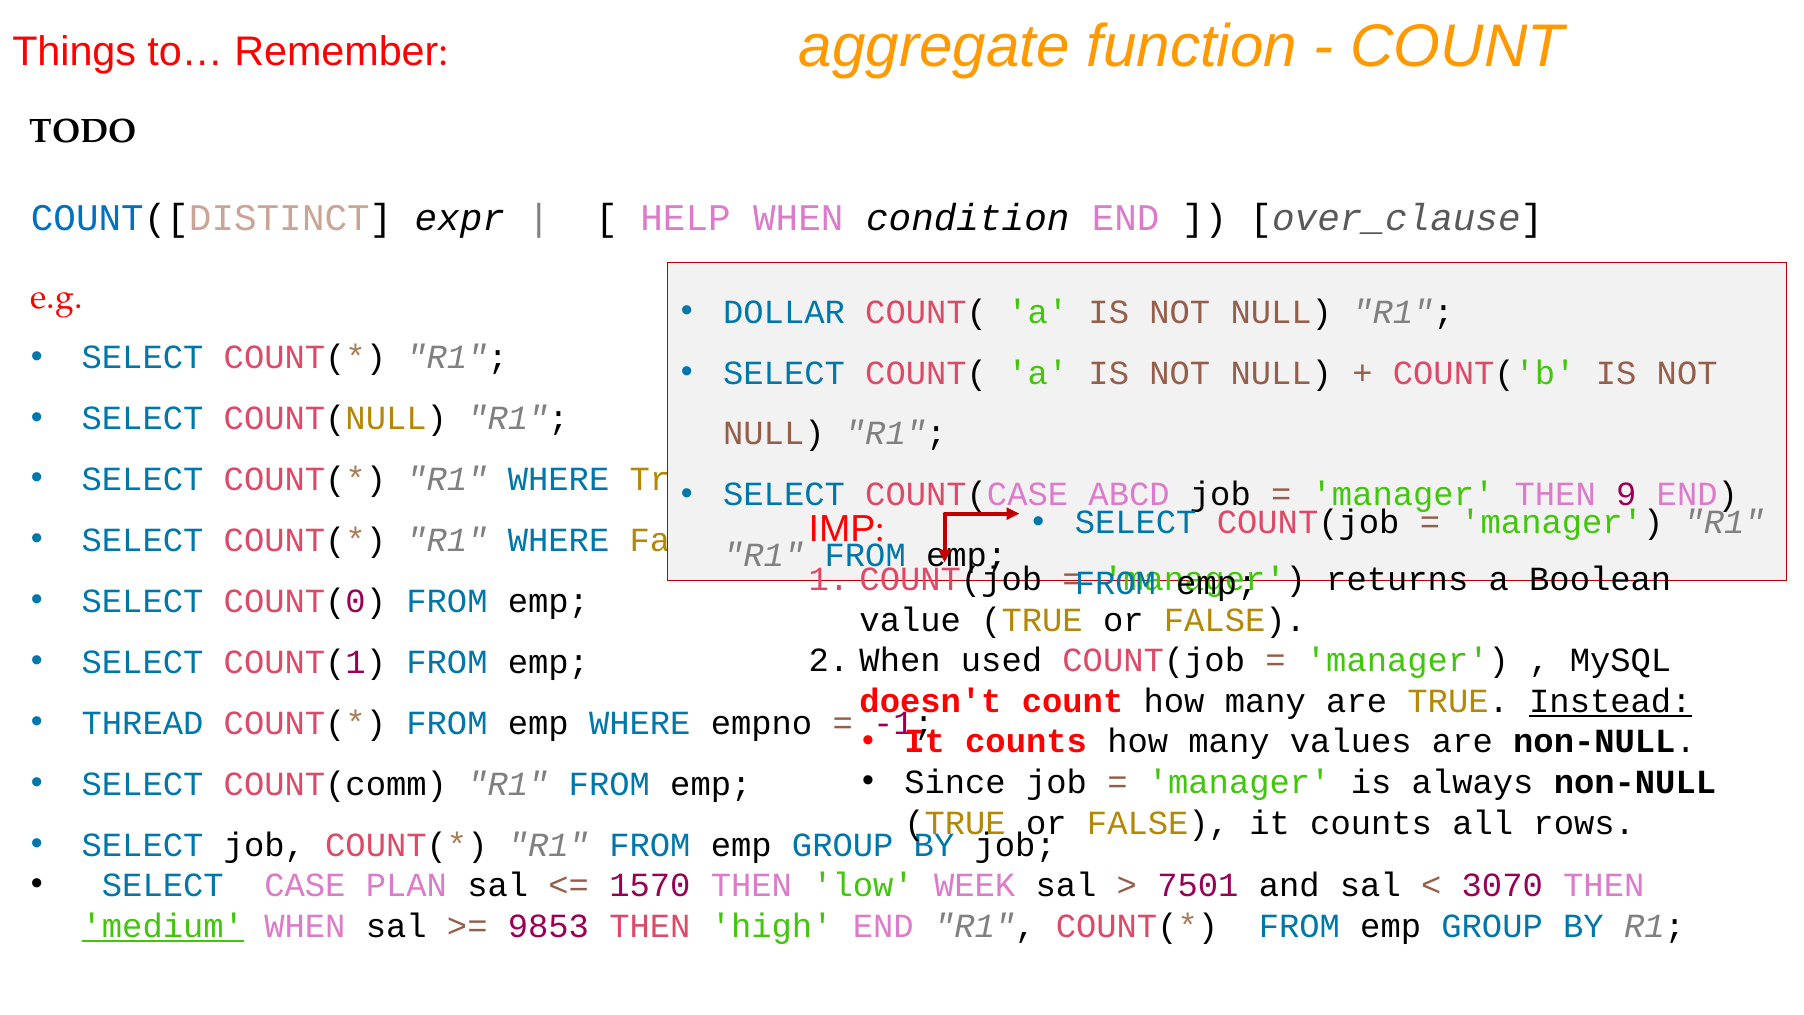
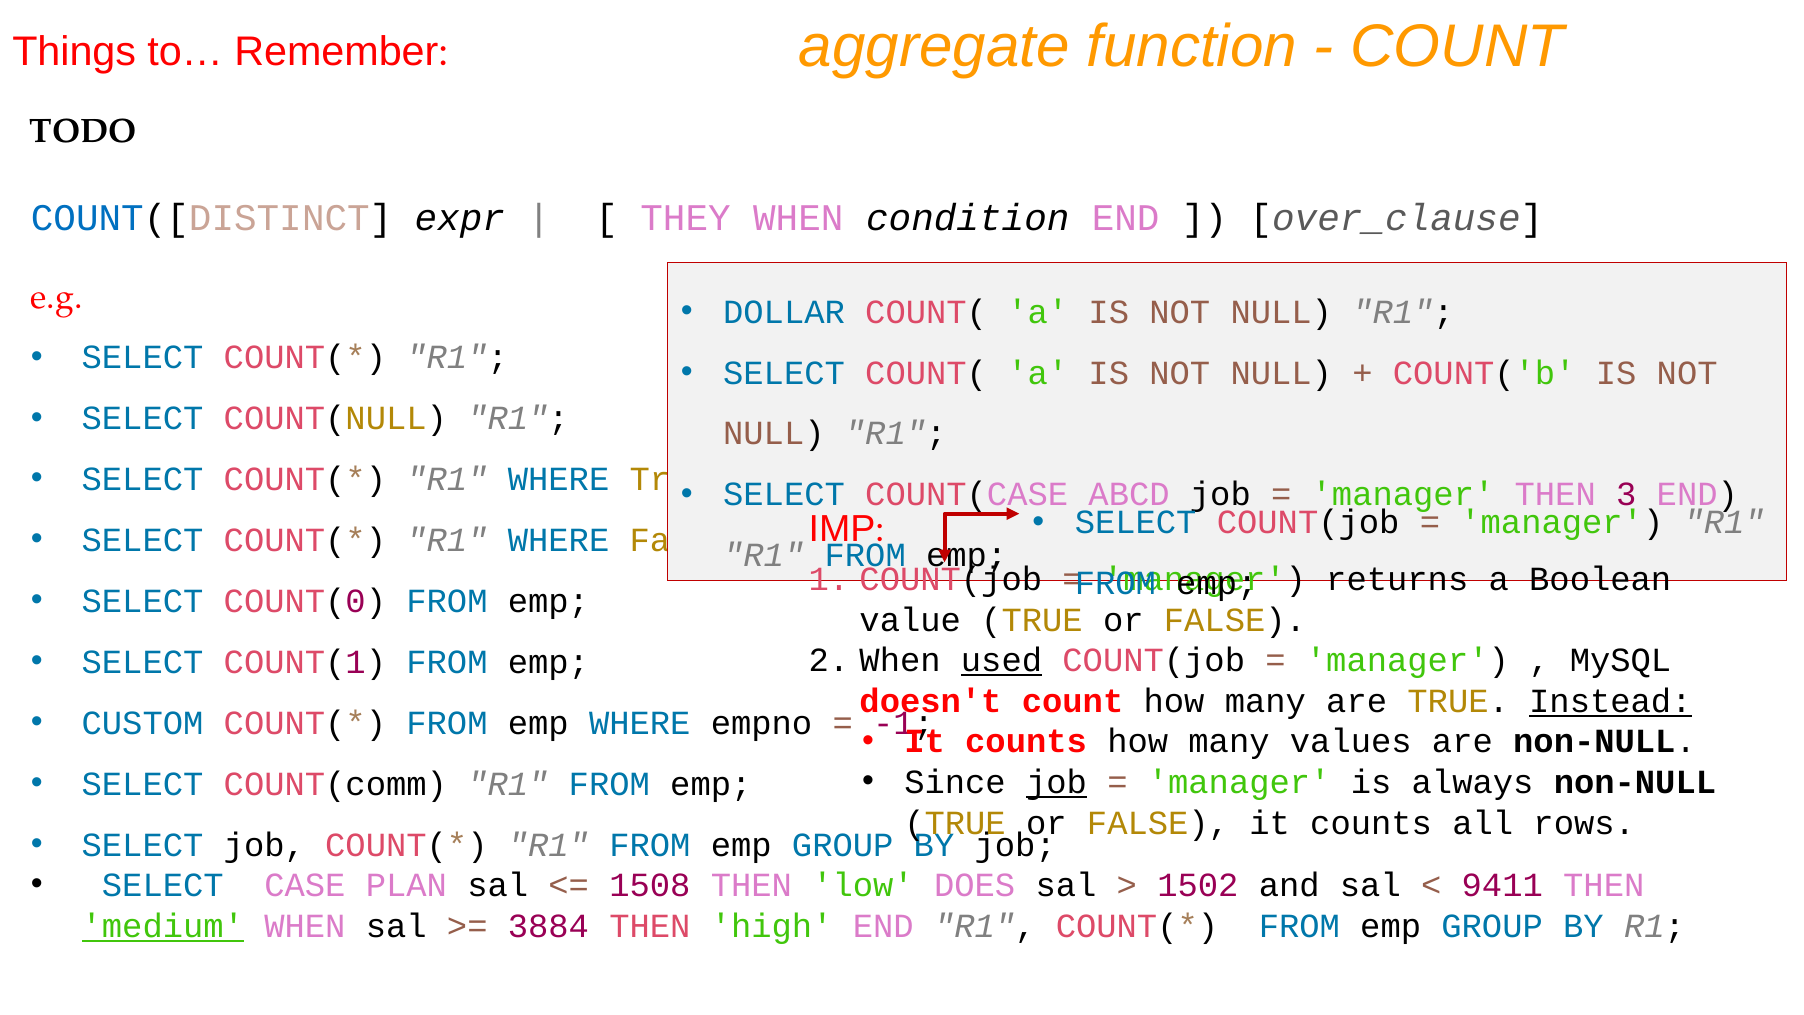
HELP: HELP -> THEY (686, 218)
9: 9 -> 3 (1626, 495)
used underline: none -> present (1002, 660)
THREAD: THREAD -> CUSTOM (143, 723)
job underline: none -> present (1057, 782)
1570: 1570 -> 1508 (650, 885)
WEEK: WEEK -> DOES (975, 885)
7501: 7501 -> 1502 (1198, 885)
3070: 3070 -> 9411 (1502, 885)
9853: 9853 -> 3884 (548, 926)
